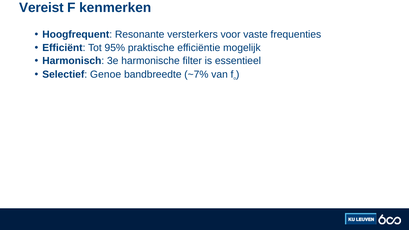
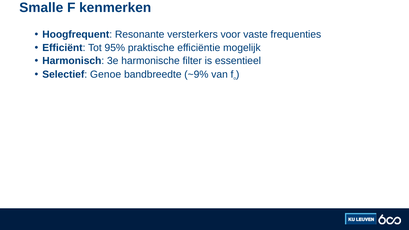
Vereist: Vereist -> Smalle (41, 8)
~7%: ~7% -> ~9% (196, 75)
